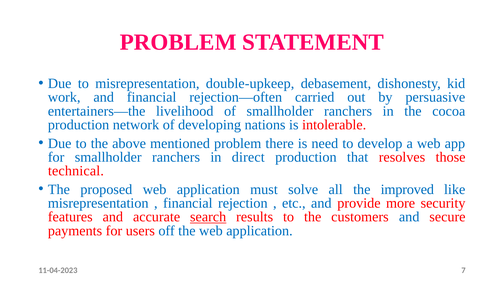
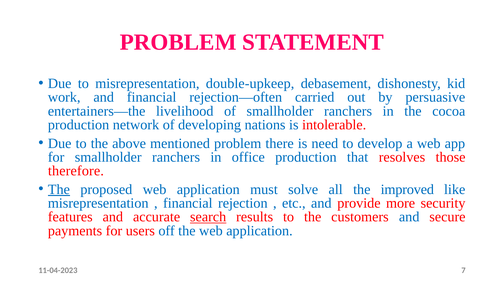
direct: direct -> office (248, 157)
technical: technical -> therefore (76, 171)
The underline: none -> present (59, 190)
